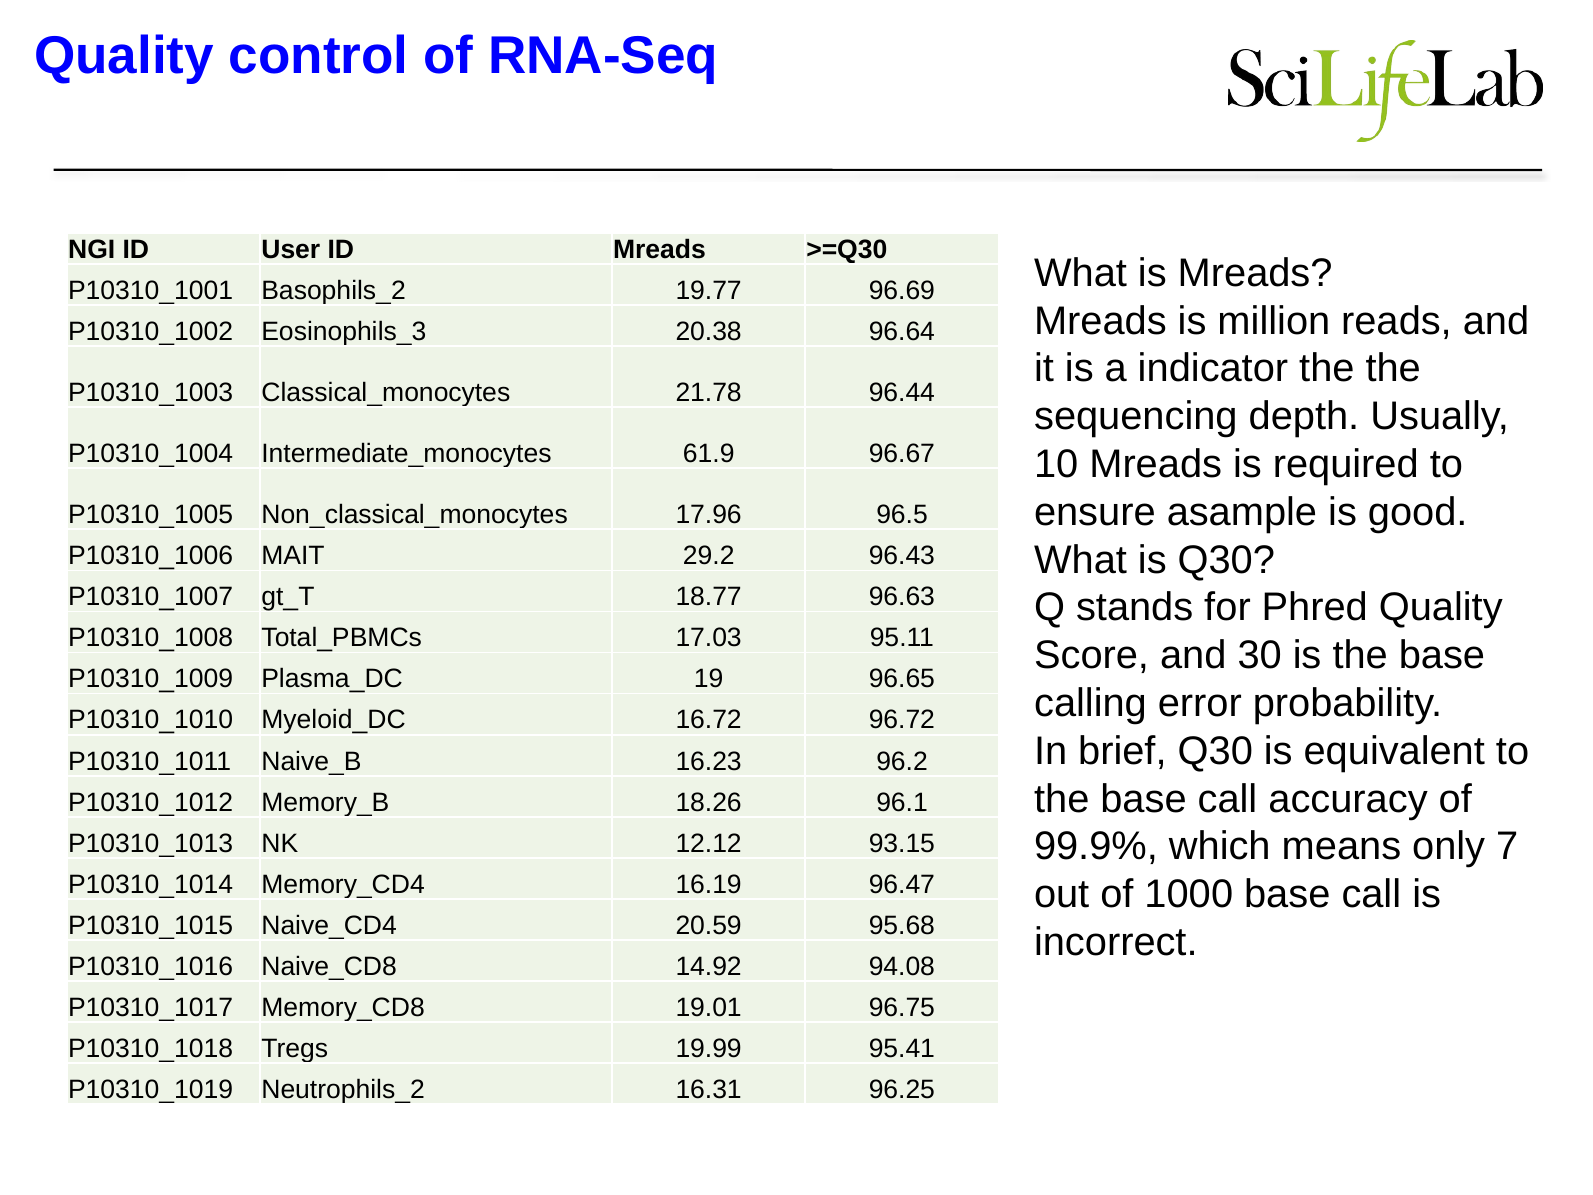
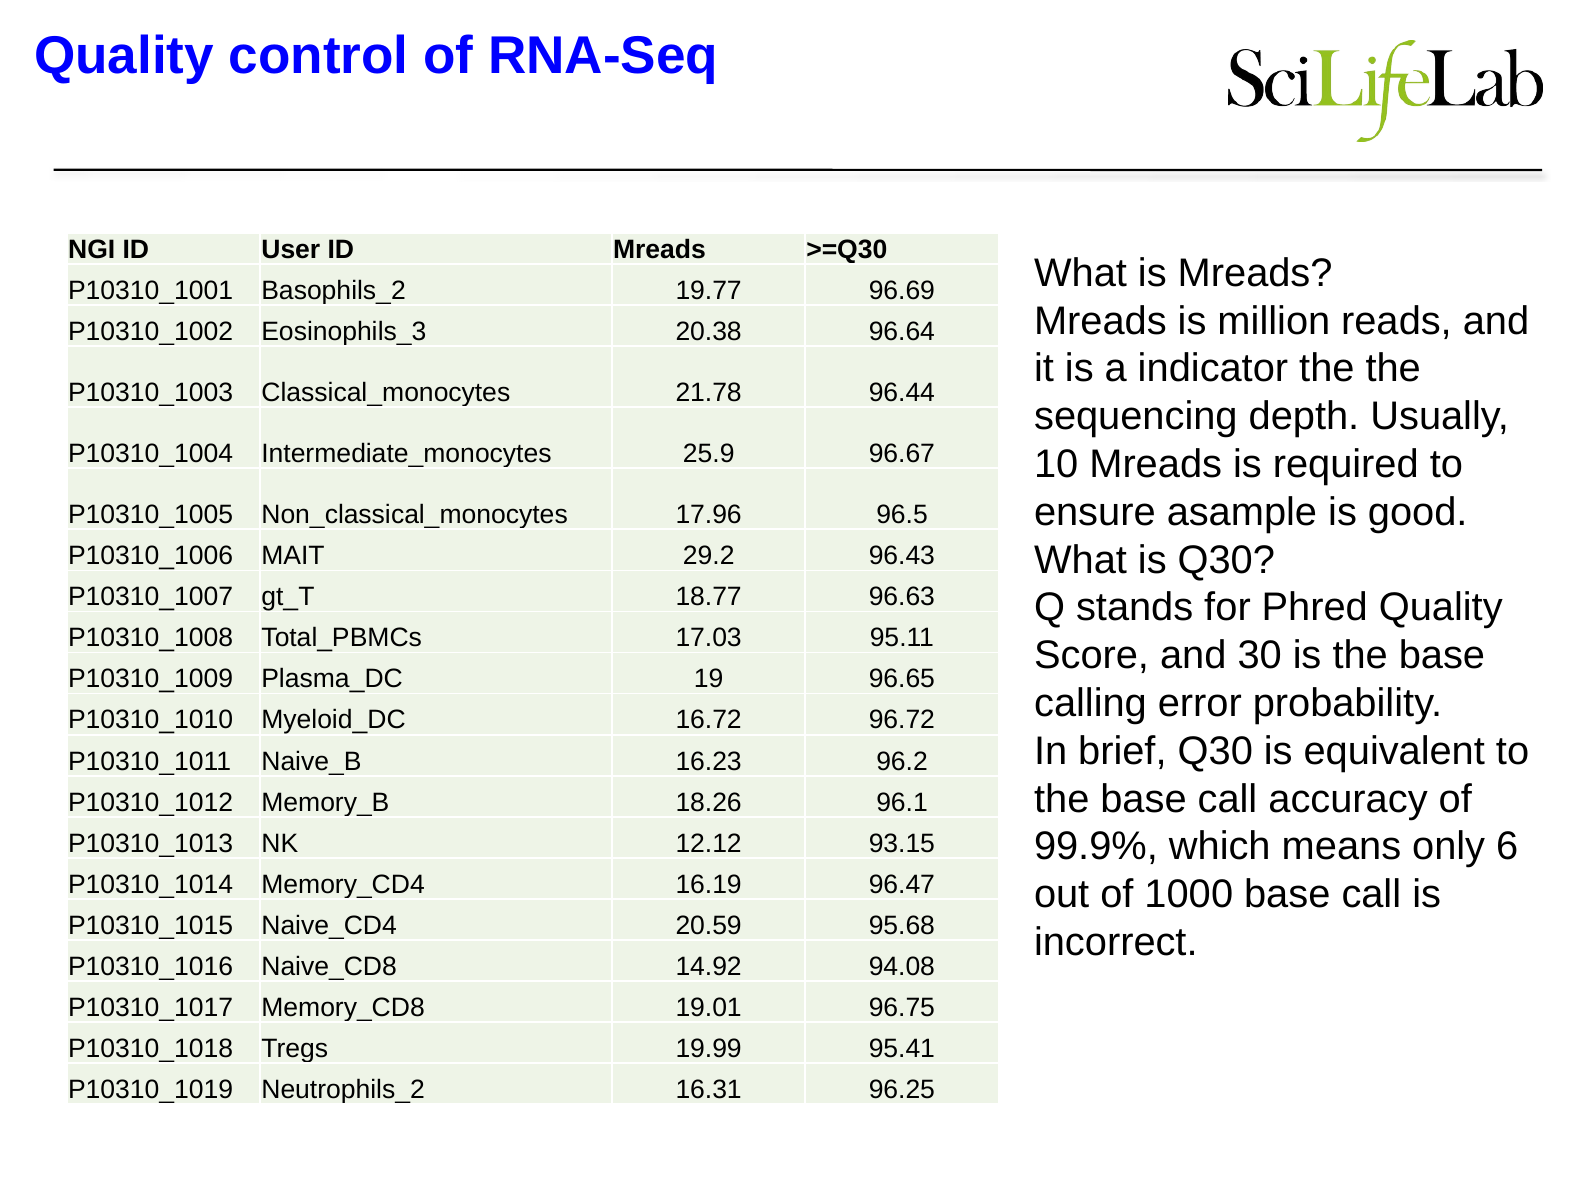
61.9: 61.9 -> 25.9 (709, 454)
7: 7 -> 6 (1507, 847)
